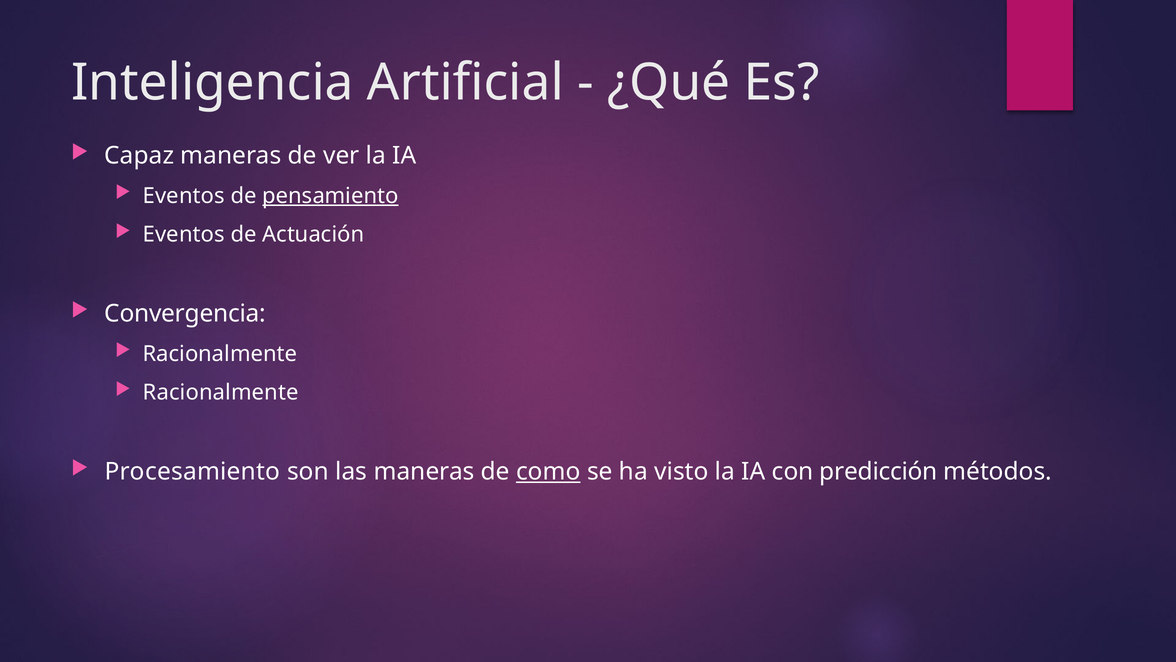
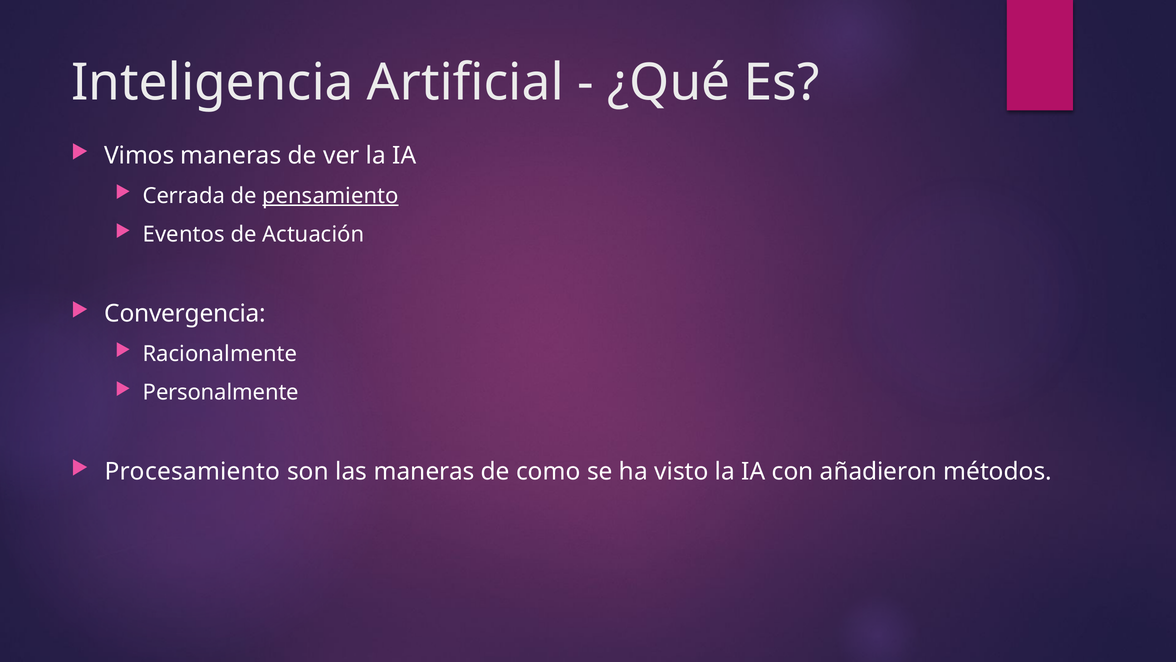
Capaz: Capaz -> Vimos (139, 156)
Eventos: Eventos -> Cerrada (184, 196)
Racionalmente: Racionalmente -> Personalmente (221, 392)
como underline: present -> none (548, 471)
predicción: predicción -> añadieron (878, 471)
